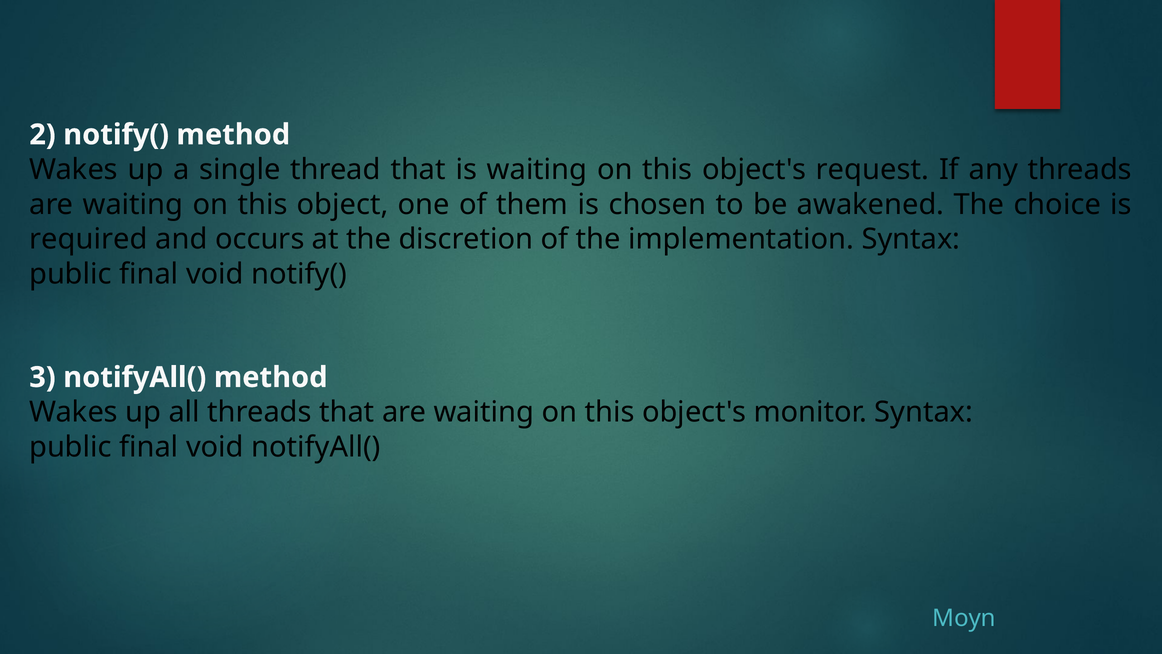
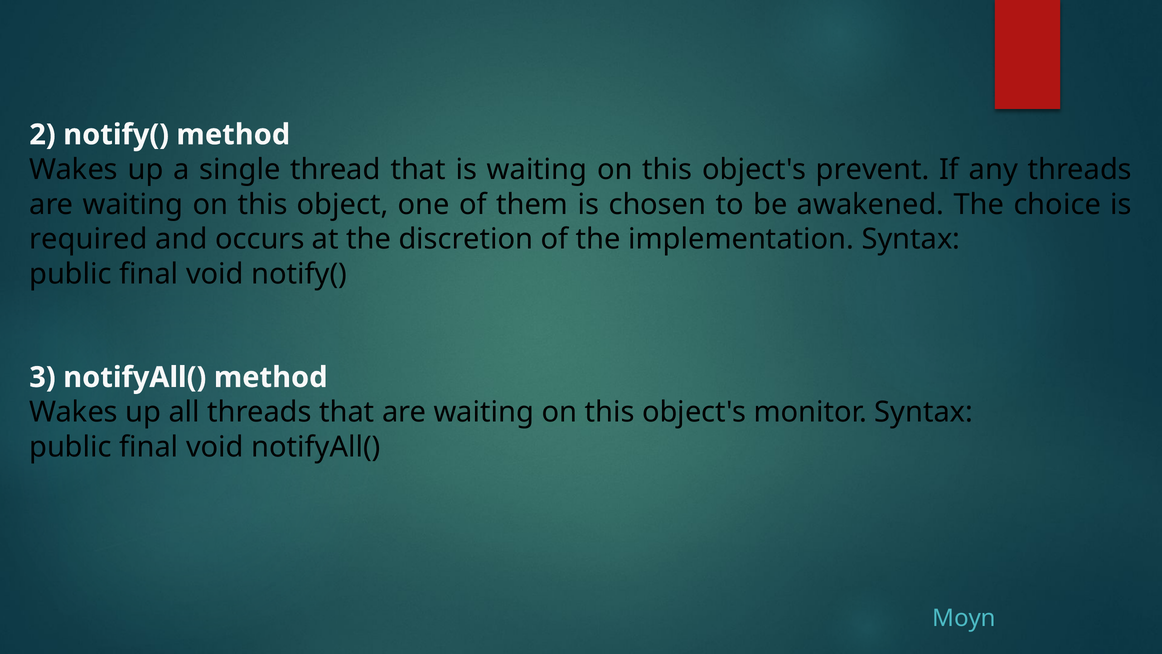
request: request -> prevent (873, 169)
